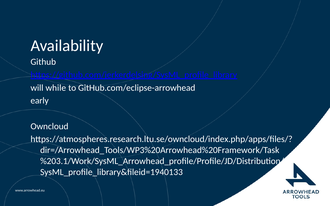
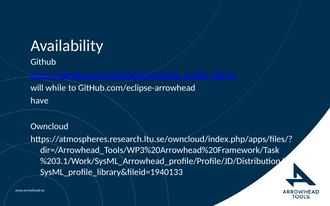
early: early -> have (40, 101)
